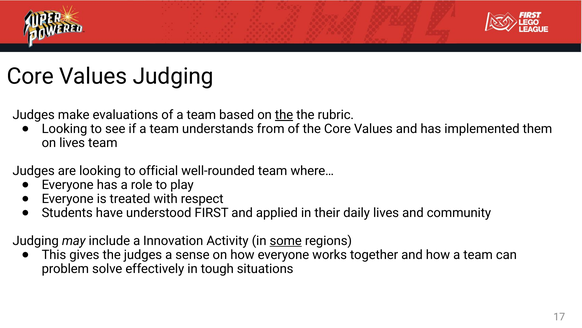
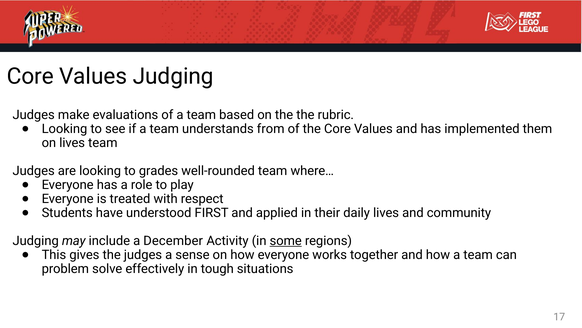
the underline: present -> none (284, 115)
official: official -> grades (158, 171)
Innovation: Innovation -> December (173, 240)
